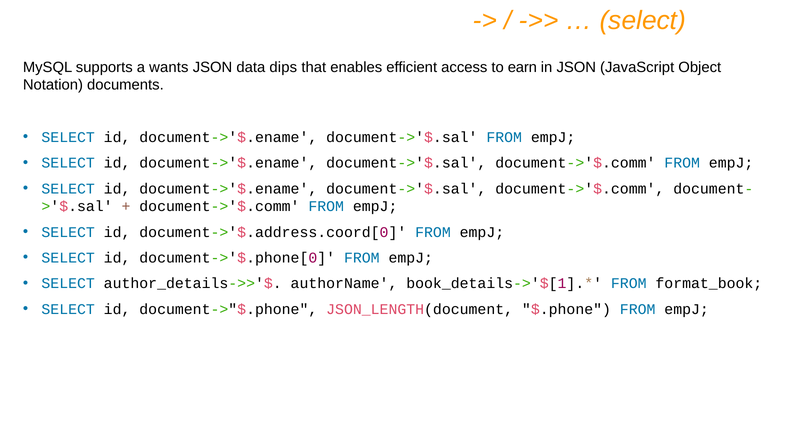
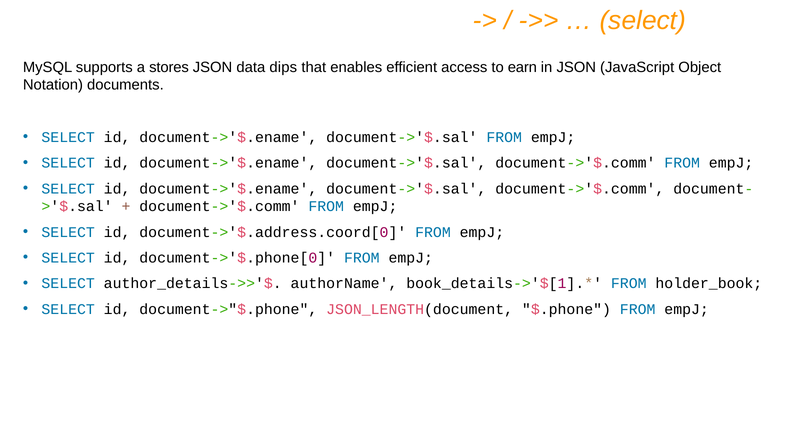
wants: wants -> stores (169, 67)
format_book: format_book -> holder_book (709, 283)
